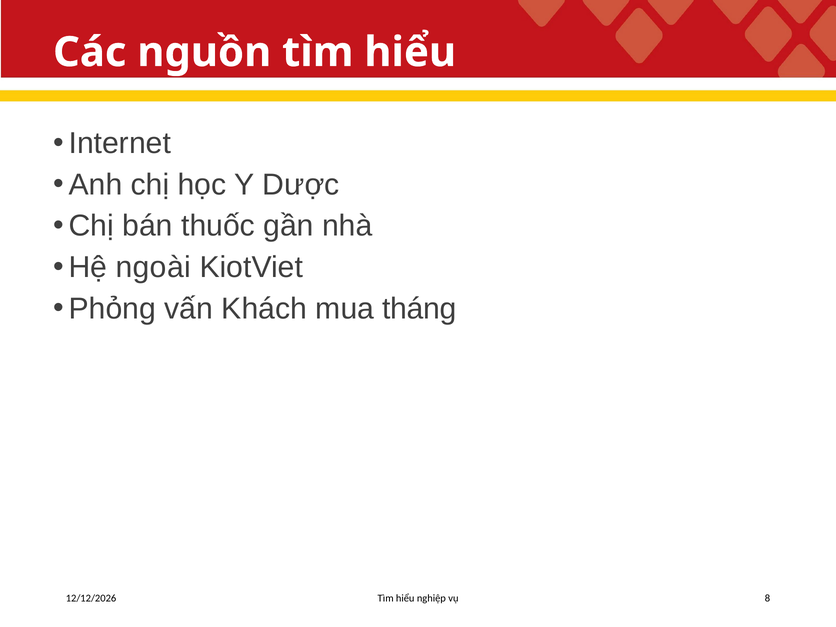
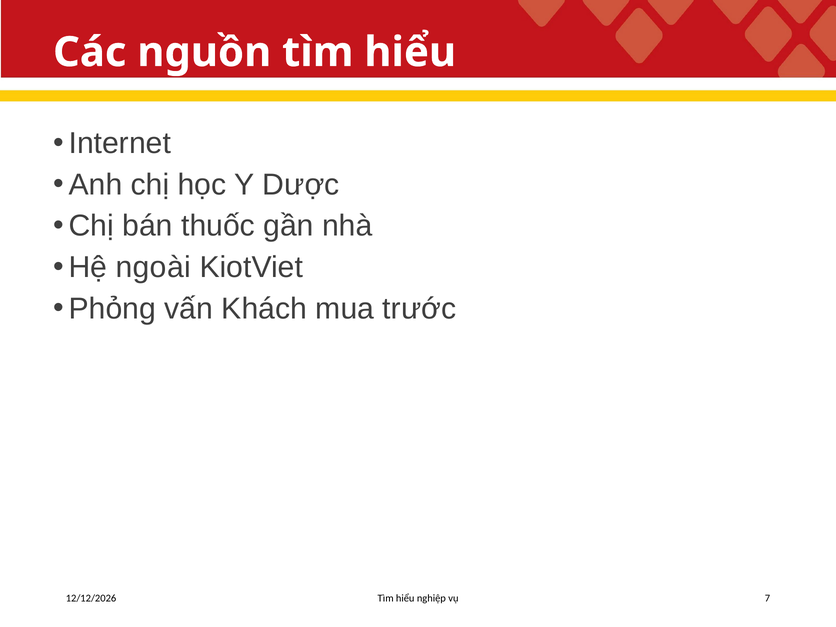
tháng: tháng -> trước (419, 309)
8: 8 -> 7 (768, 598)
